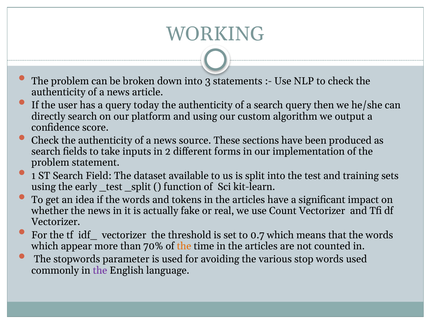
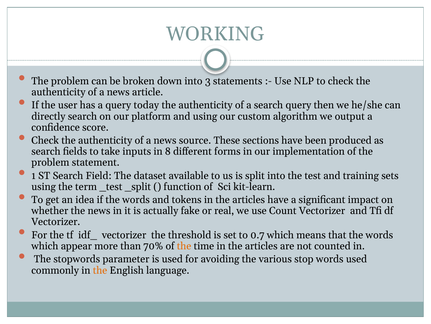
2: 2 -> 8 (168, 151)
early: early -> term (86, 186)
the colour: purple -> orange (100, 270)
